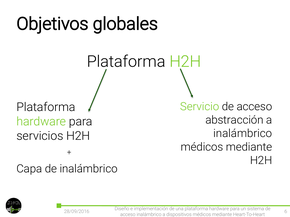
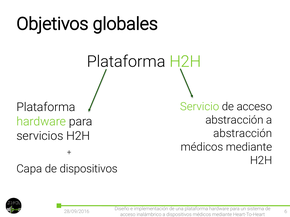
inalámbrico: inalámbrico -> abstracción (243, 134)
de inalámbrico: inalámbrico -> dispositivos (89, 169)
